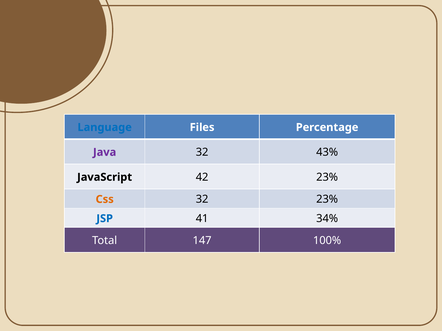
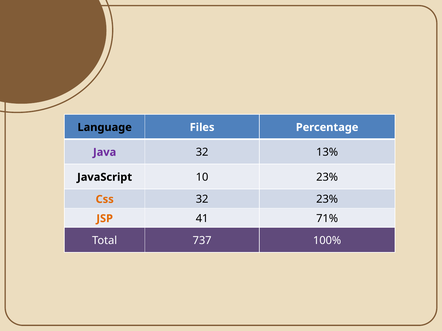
Language colour: blue -> black (105, 128)
43%: 43% -> 13% (327, 152)
42: 42 -> 10 (202, 177)
JSP colour: blue -> orange (105, 219)
34%: 34% -> 71% (327, 219)
147: 147 -> 737 (202, 241)
